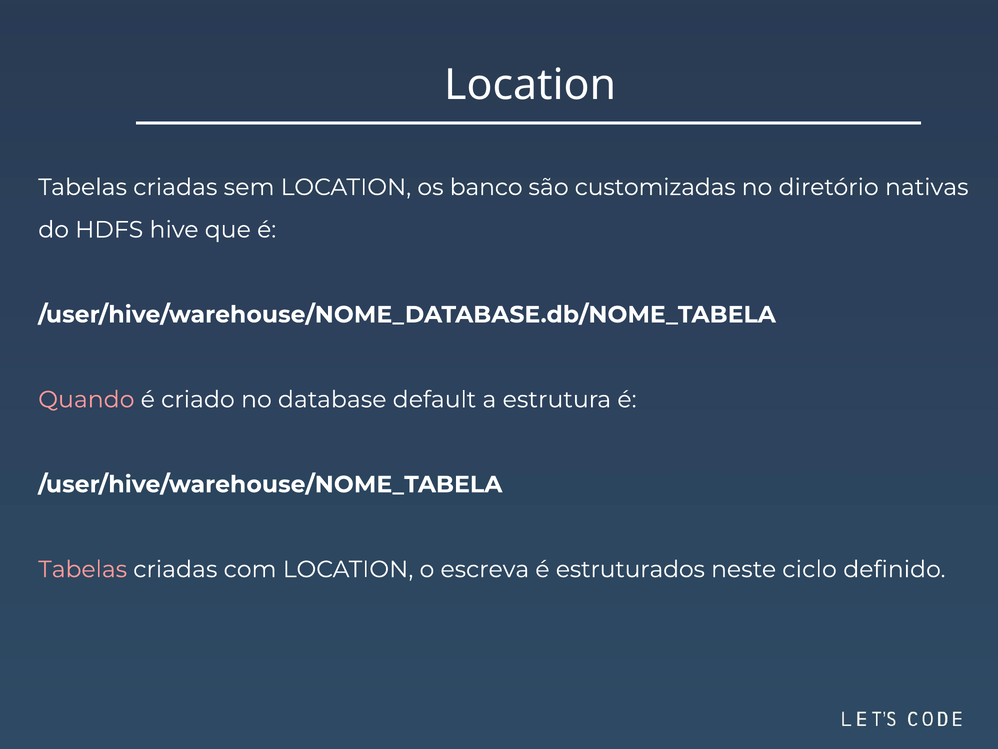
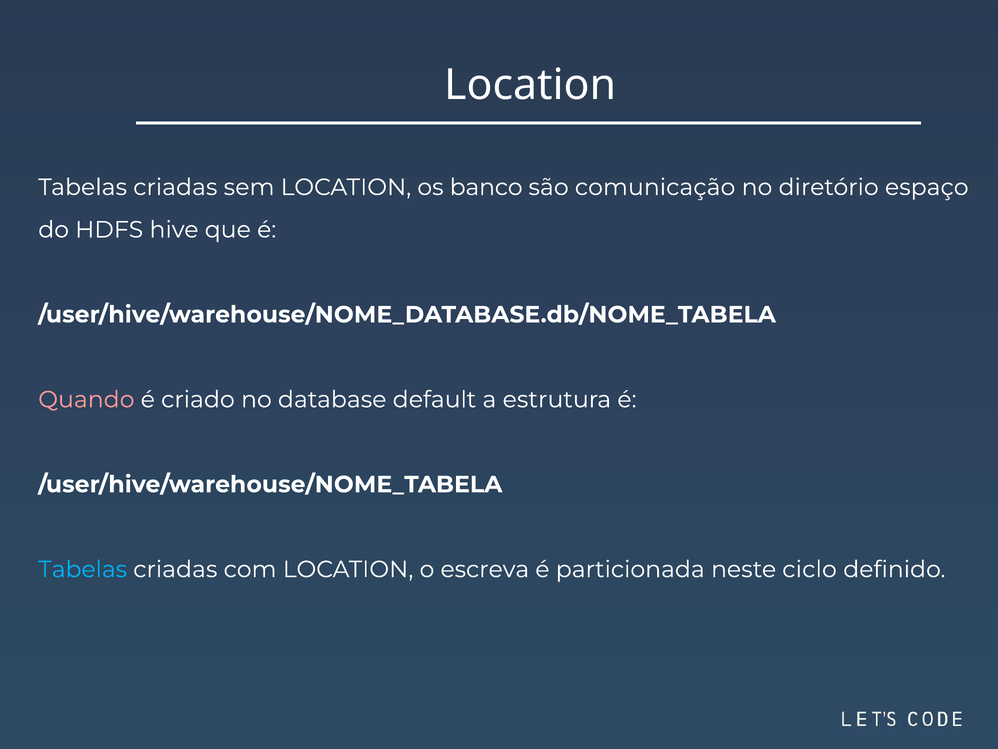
customizadas: customizadas -> comunicação (655, 187)
nativas: nativas -> espaço (927, 187)
Tabelas colour: pink -> light blue (83, 569)
estruturados: estruturados -> particionada (630, 569)
